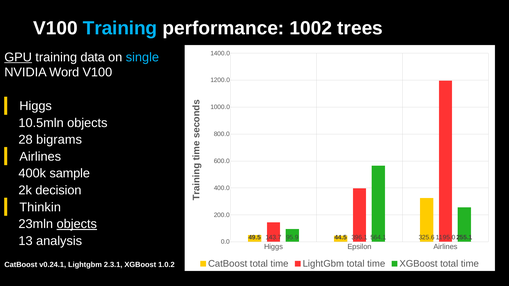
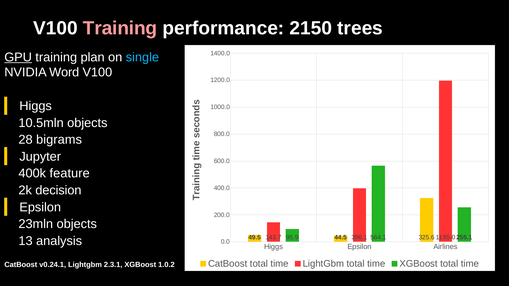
Training colour: light blue -> pink (120, 28)
1002: 1002 -> 2150 (311, 28)
data: data -> plan (93, 57)
Airlines: Airlines -> Jupyter (40, 157)
sample: sample -> feature (70, 174)
Thinkin: Thinkin -> Epsilon (40, 207)
objects underline: present -> none (77, 224)
